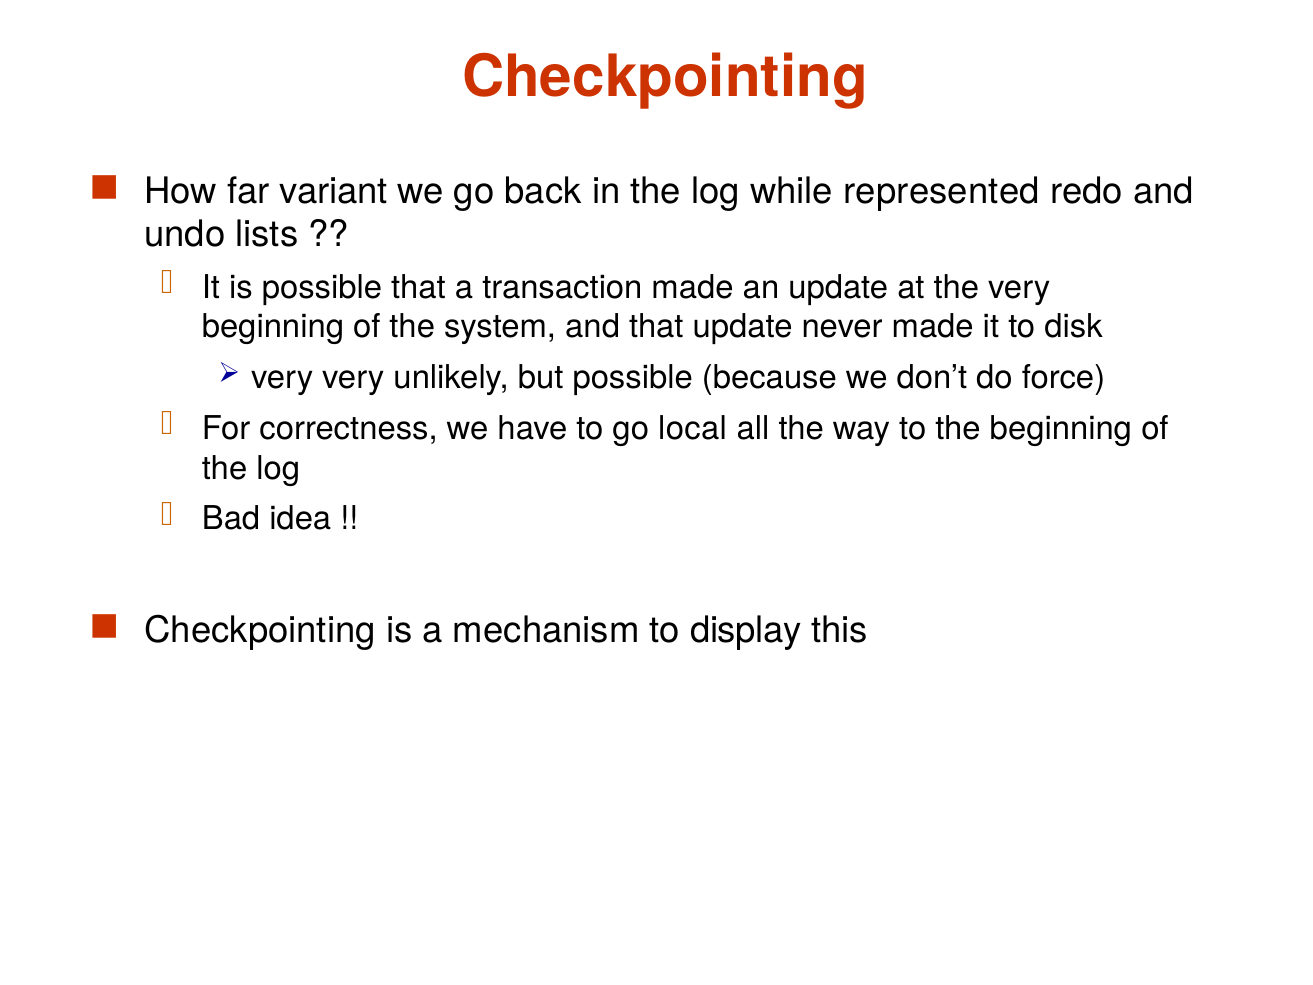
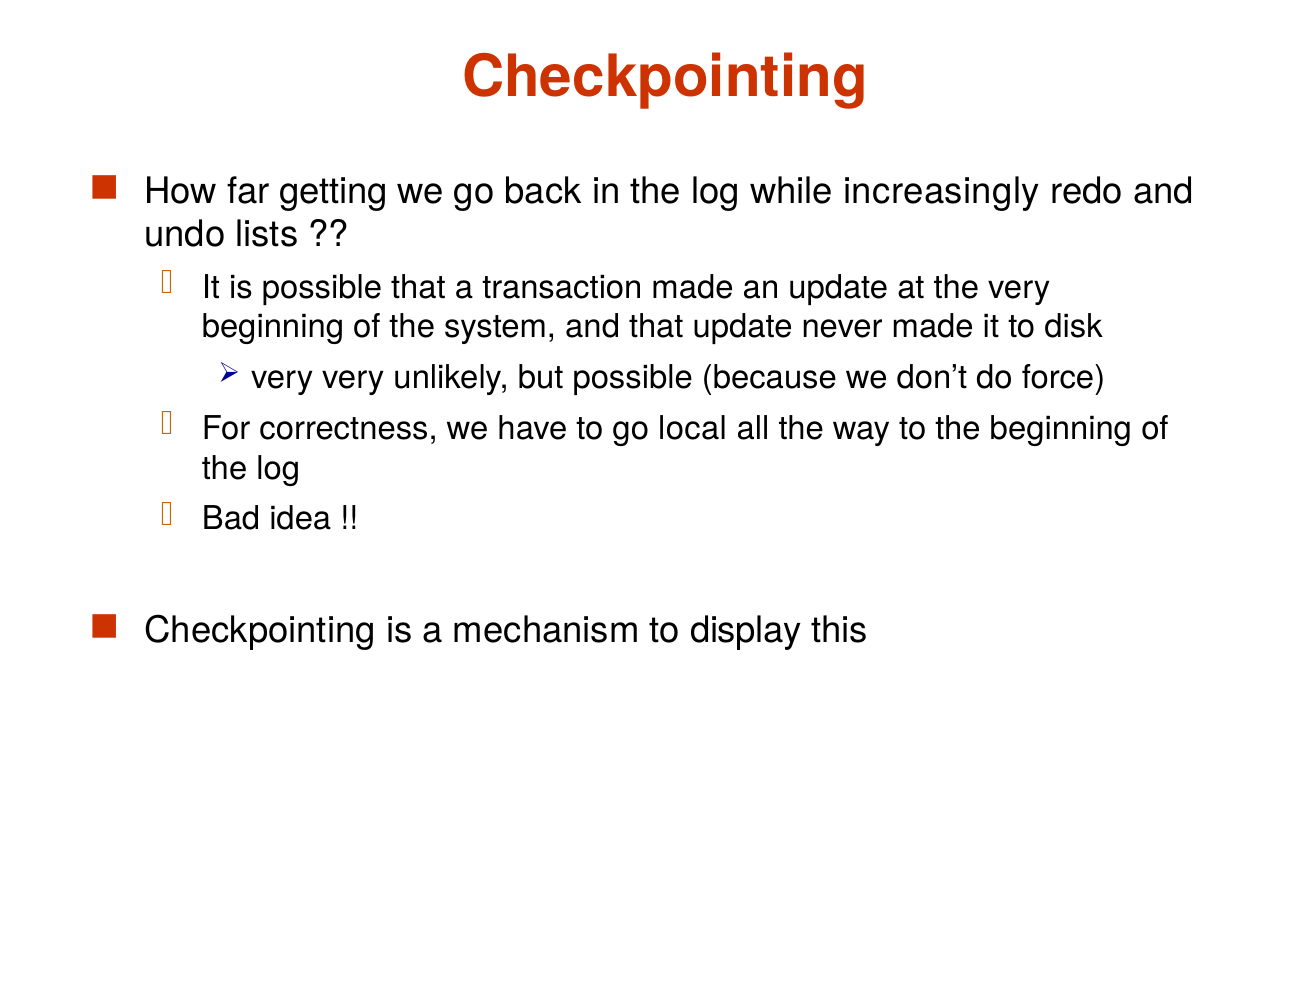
variant: variant -> getting (334, 191)
represented: represented -> increasingly (942, 191)
